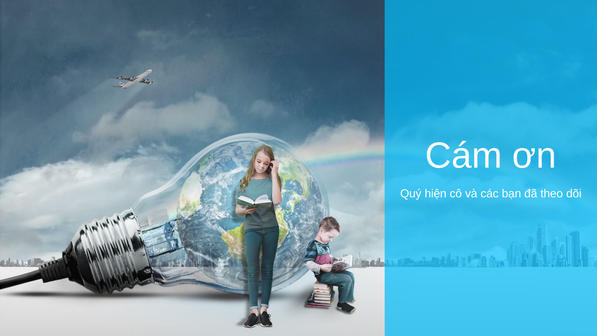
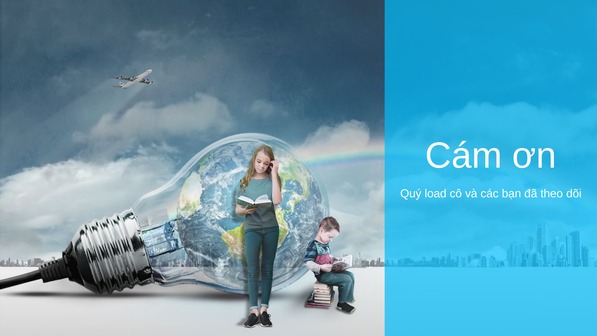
hiện: hiện -> load (436, 194)
